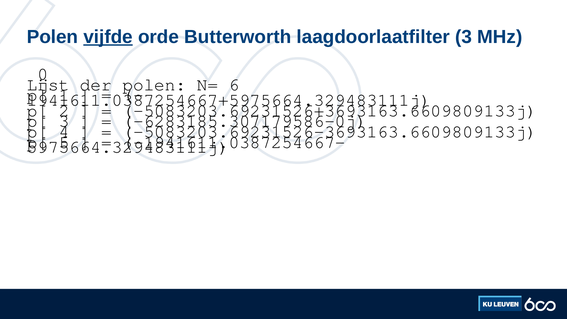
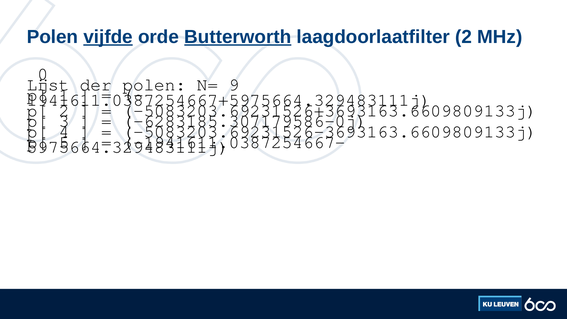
Butterworth underline: none -> present (238, 37)
laagdoorlaatfilter 3: 3 -> 2 (463, 37)
6: 6 -> 9 (234, 84)
